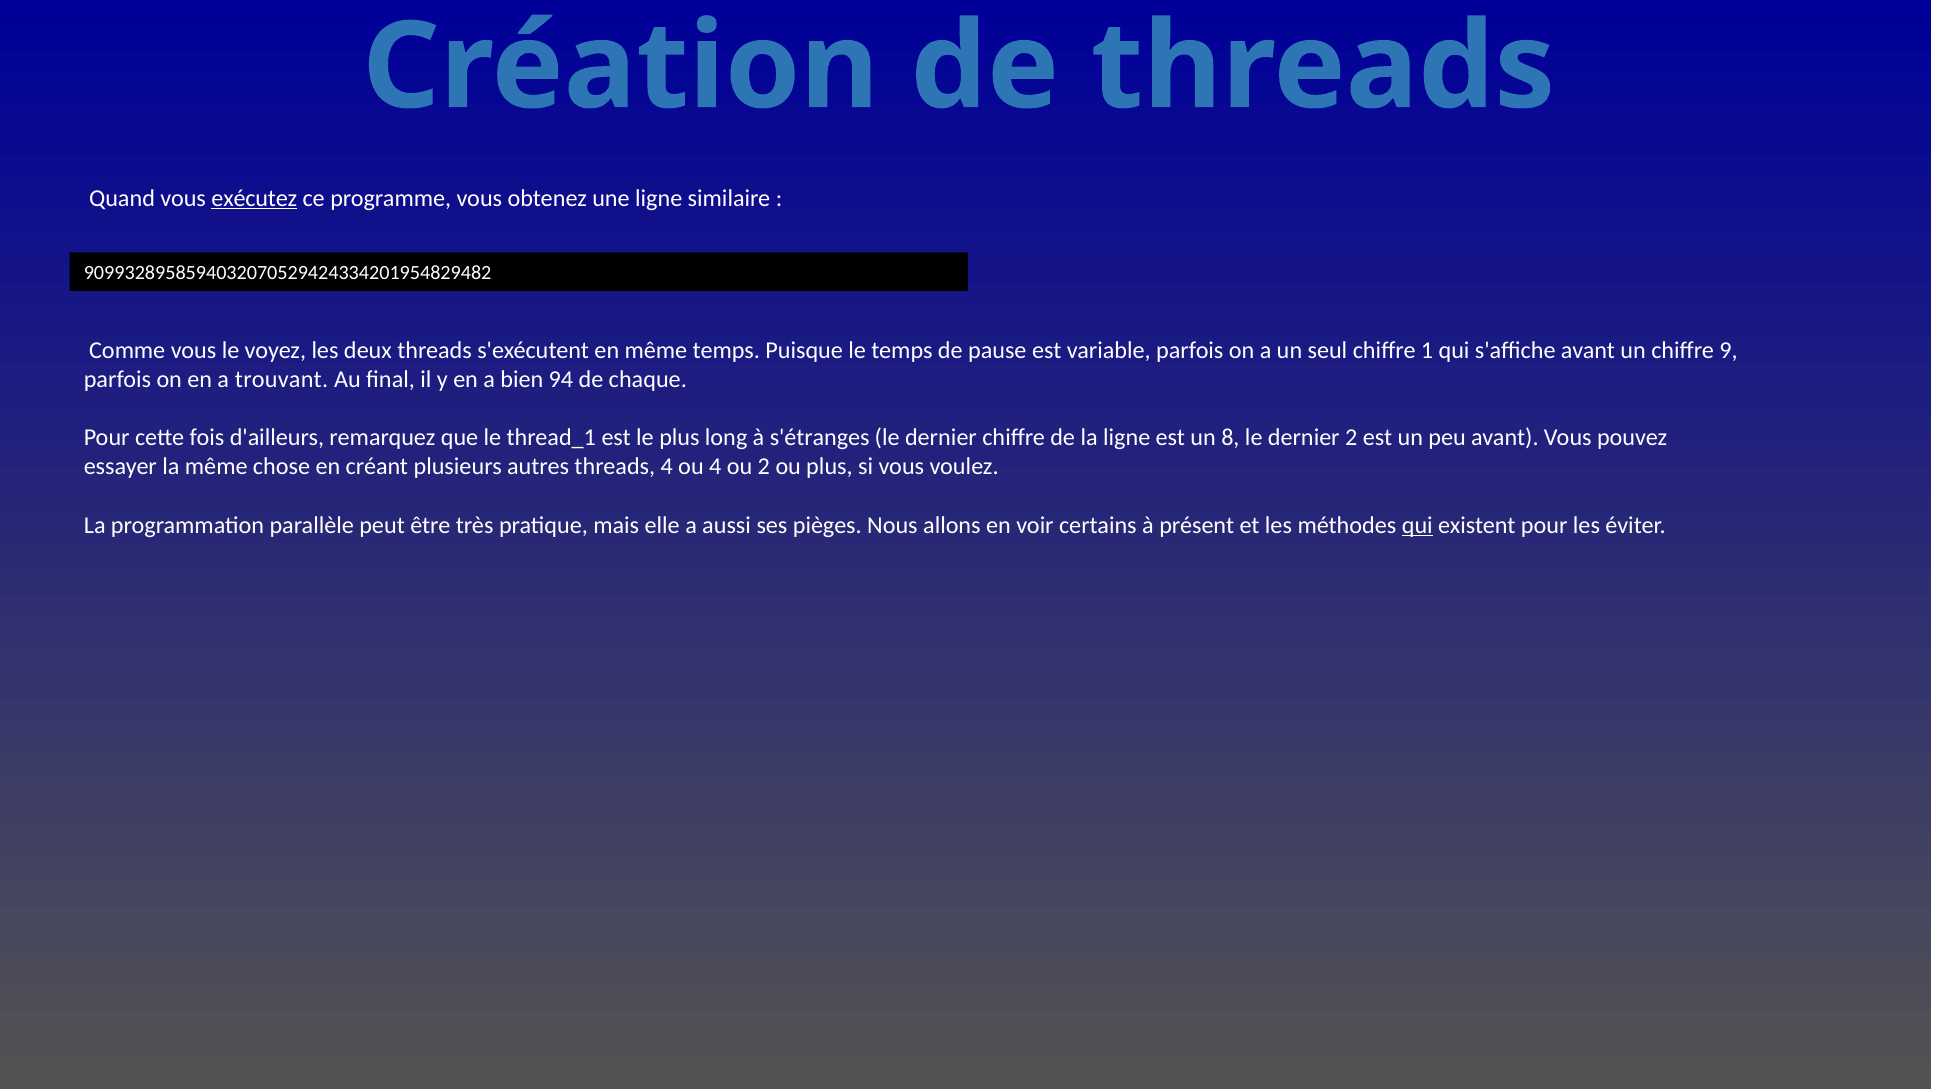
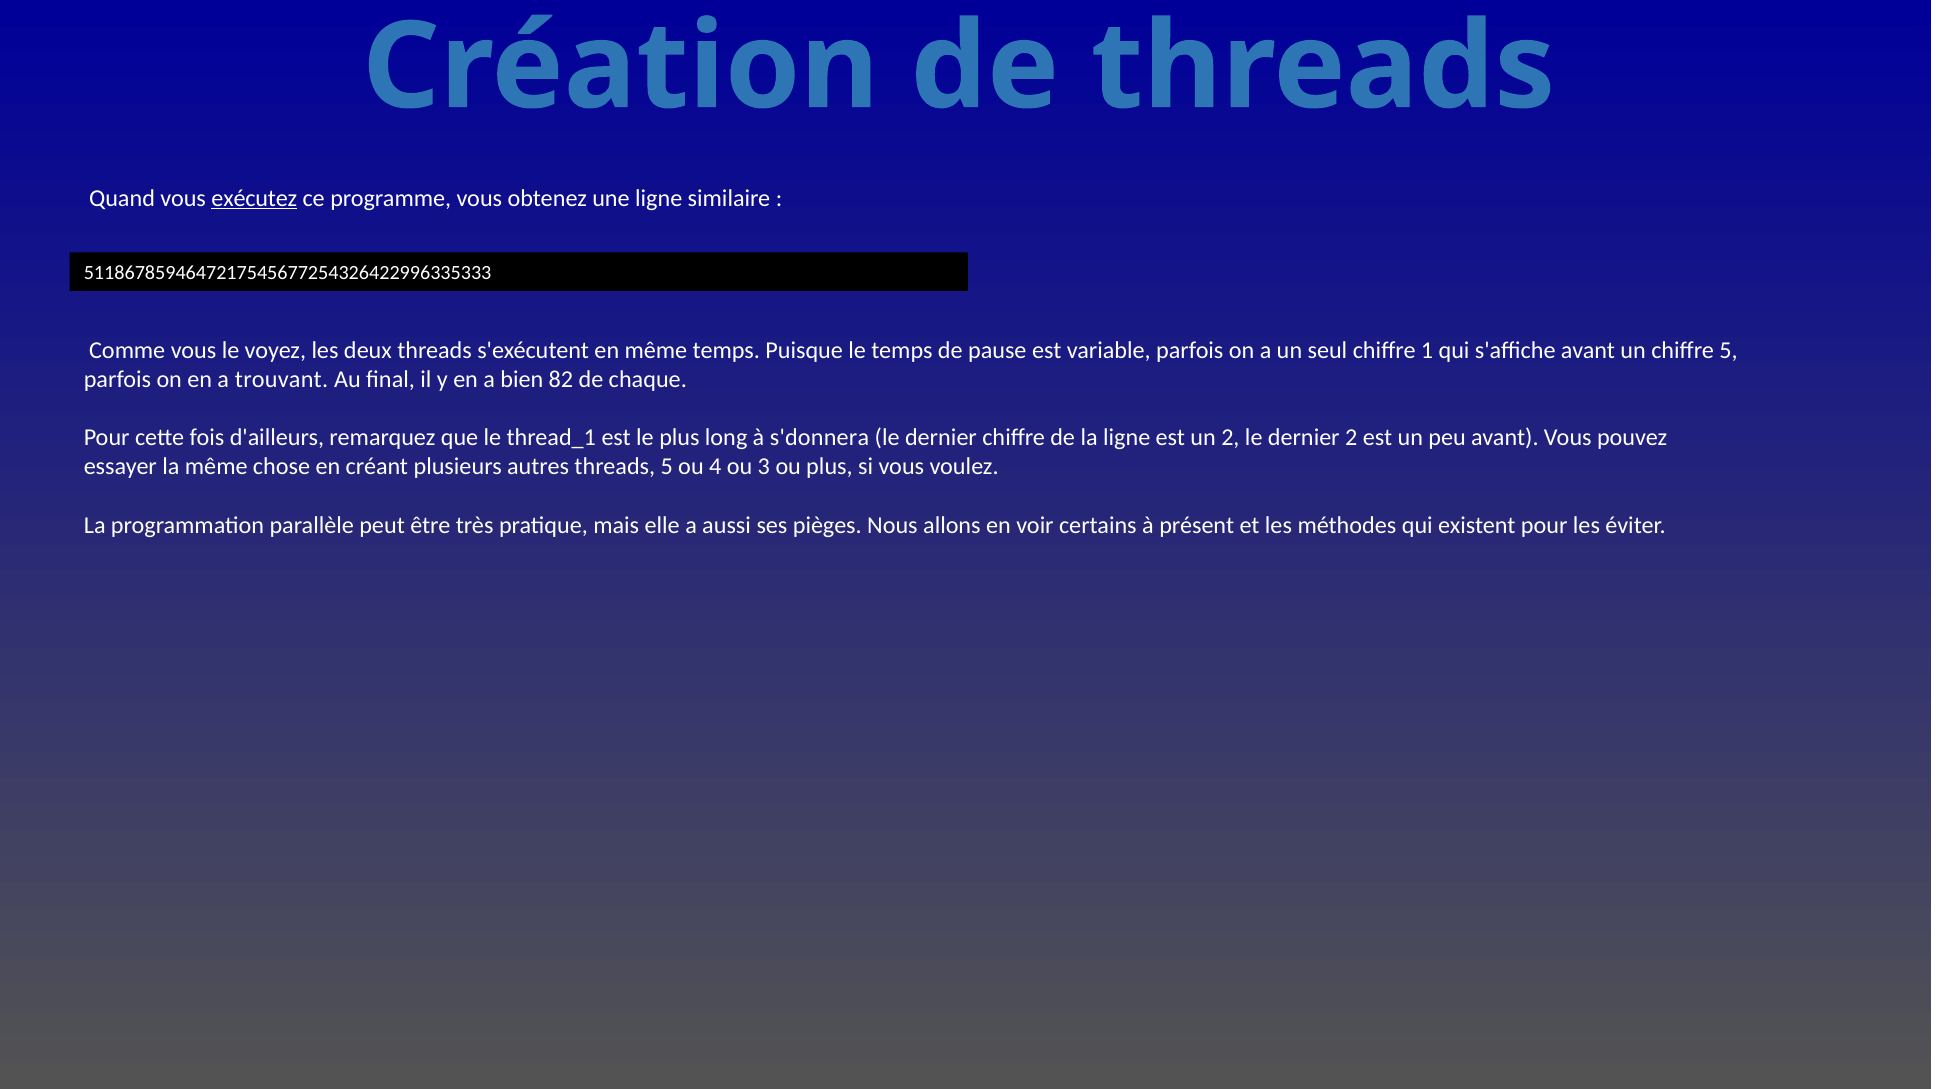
9099328958594032070529424334201954829482: 9099328958594032070529424334201954829482 -> 5118678594647217545677254326422996335333 (288, 273)
chiffre 9: 9 -> 5 (1729, 351)
94: 94 -> 82 (561, 380)
s'étranges: s'étranges -> s'donnera (820, 438)
un 8: 8 -> 2 (1230, 438)
threads 4: 4 -> 5 (667, 467)
ou 2: 2 -> 3 (764, 467)
qui underline: present -> none (1417, 525)
